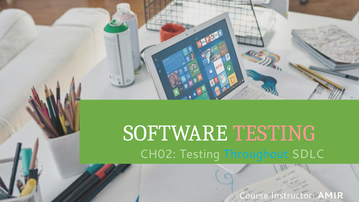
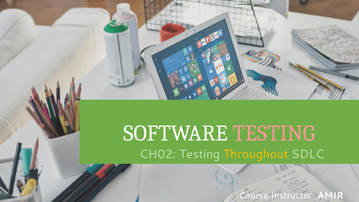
Throughout colour: light blue -> yellow (256, 154)
